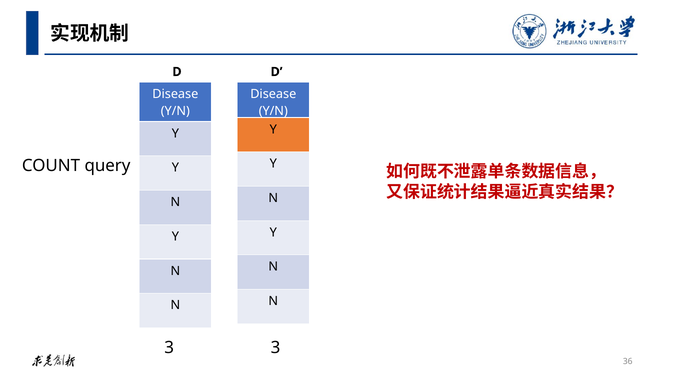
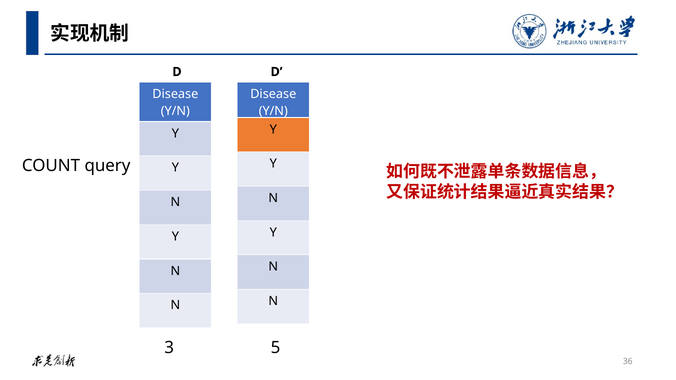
3 3: 3 -> 5 (276, 348)
